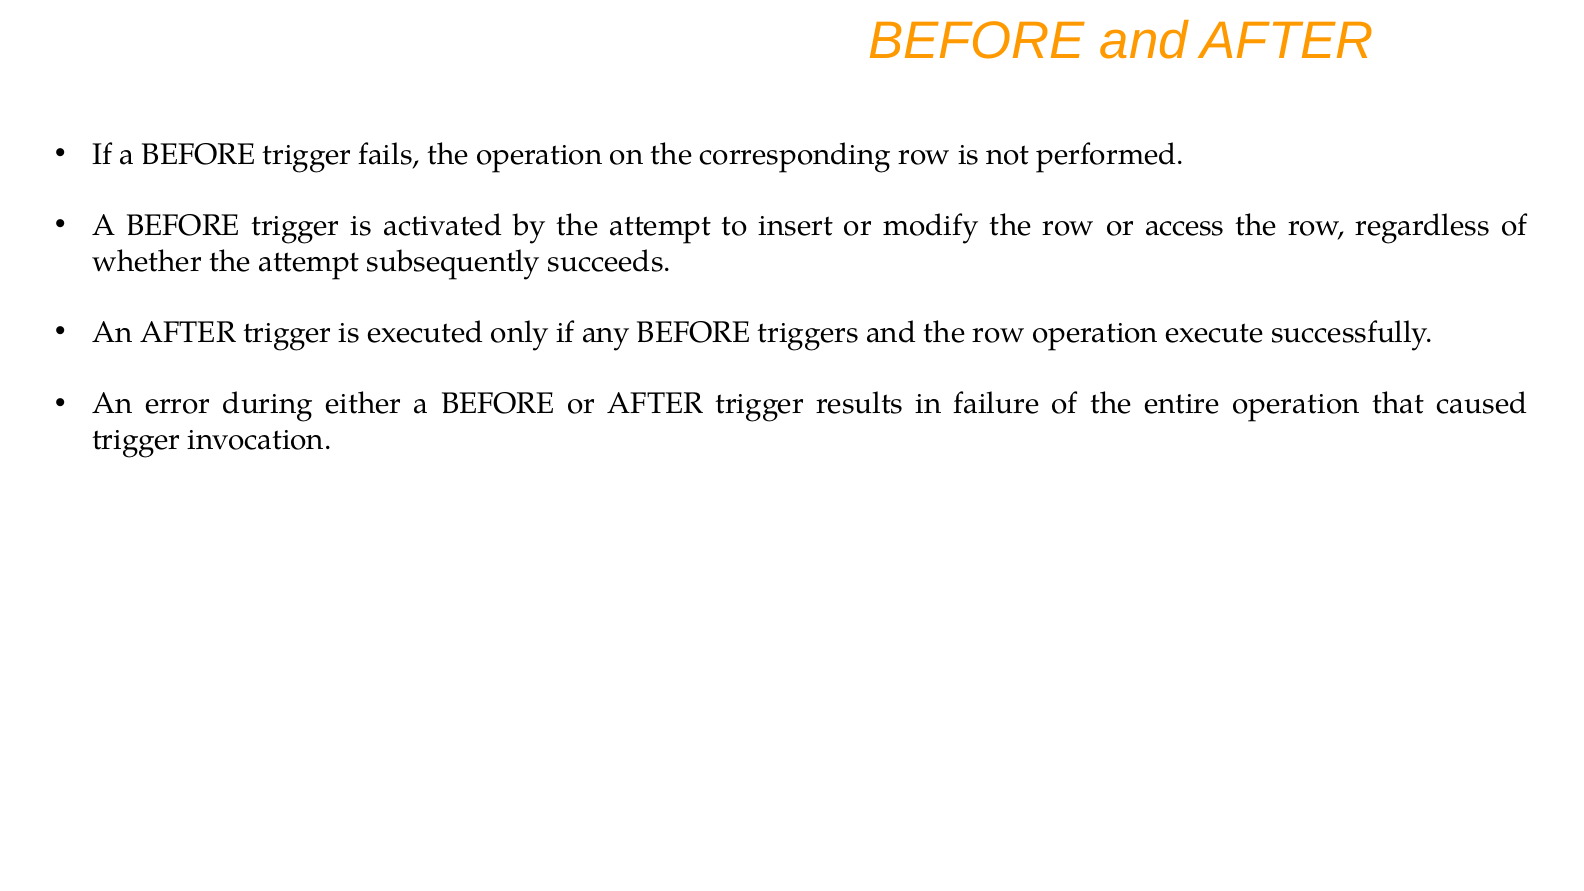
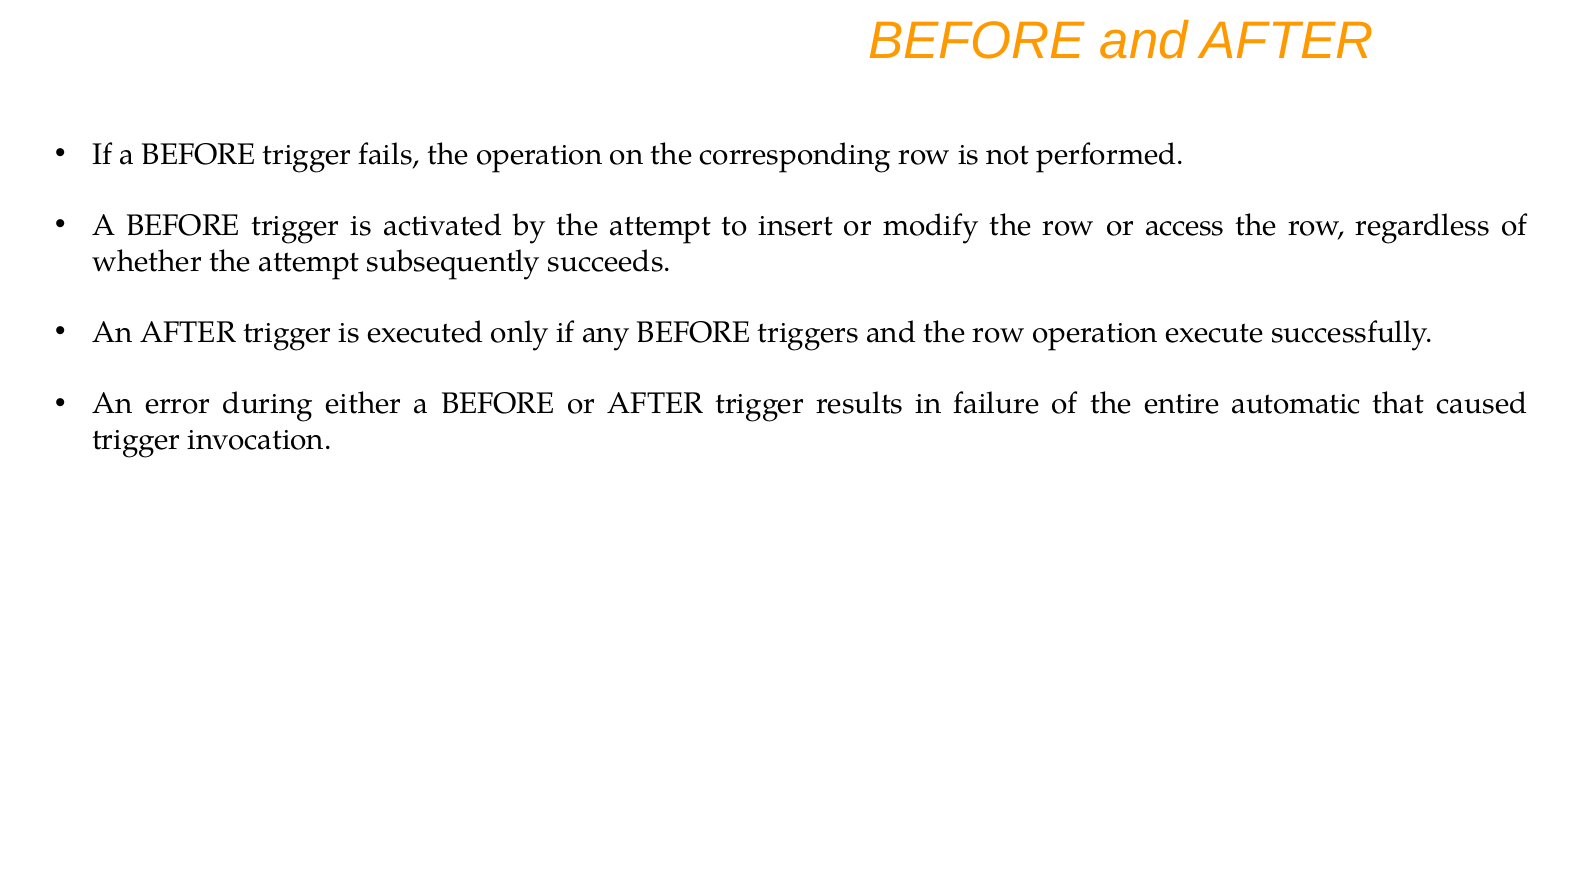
entire operation: operation -> automatic (1296, 404)
